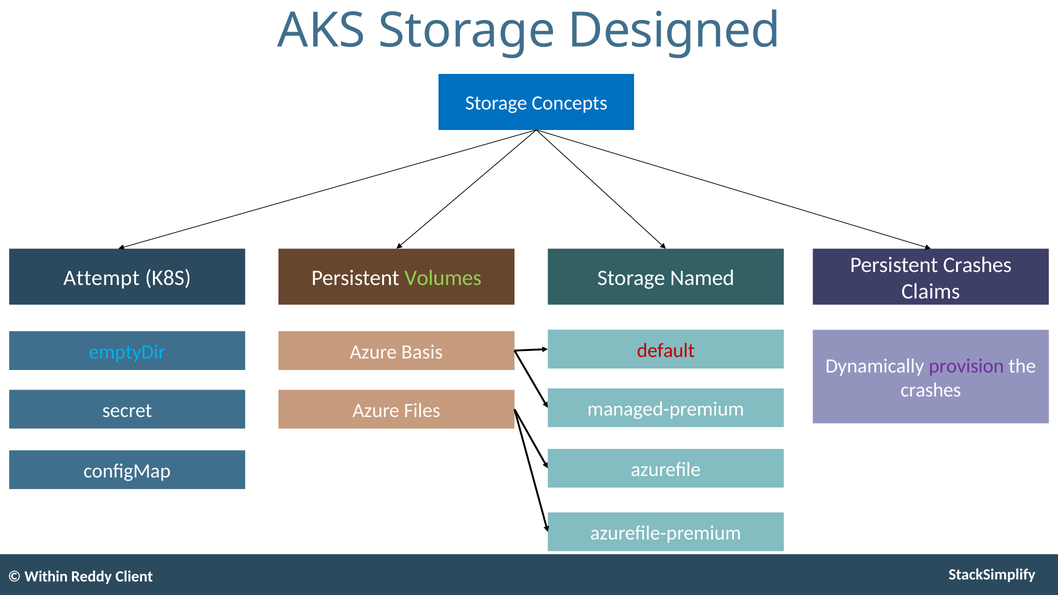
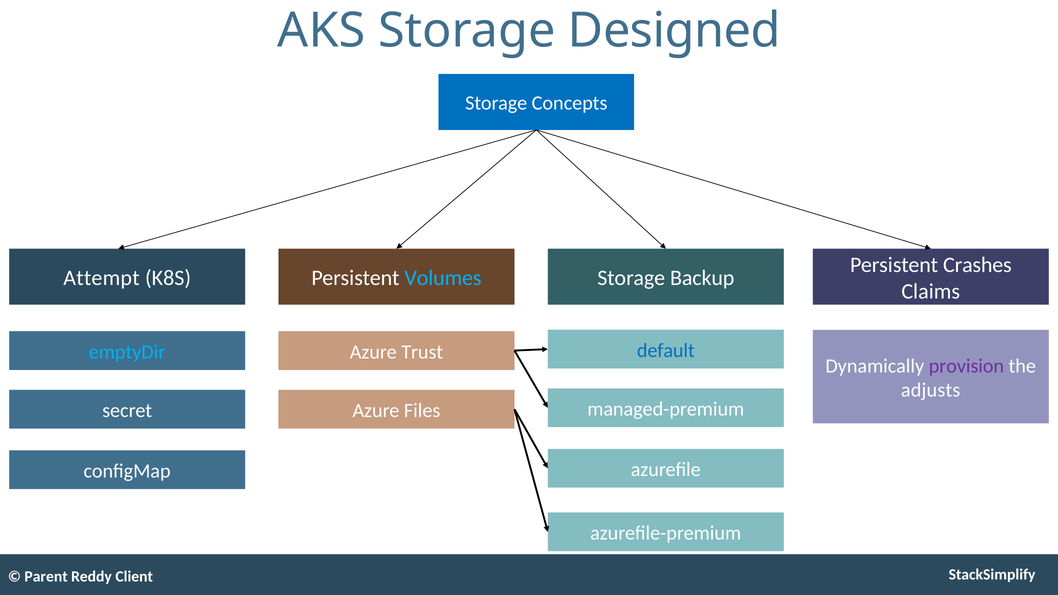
Volumes colour: light green -> light blue (443, 278)
Named: Named -> Backup (702, 278)
default colour: red -> blue (666, 351)
Basis: Basis -> Trust (422, 352)
crashes: crashes -> adjusts (931, 390)
Within: Within -> Parent (46, 577)
